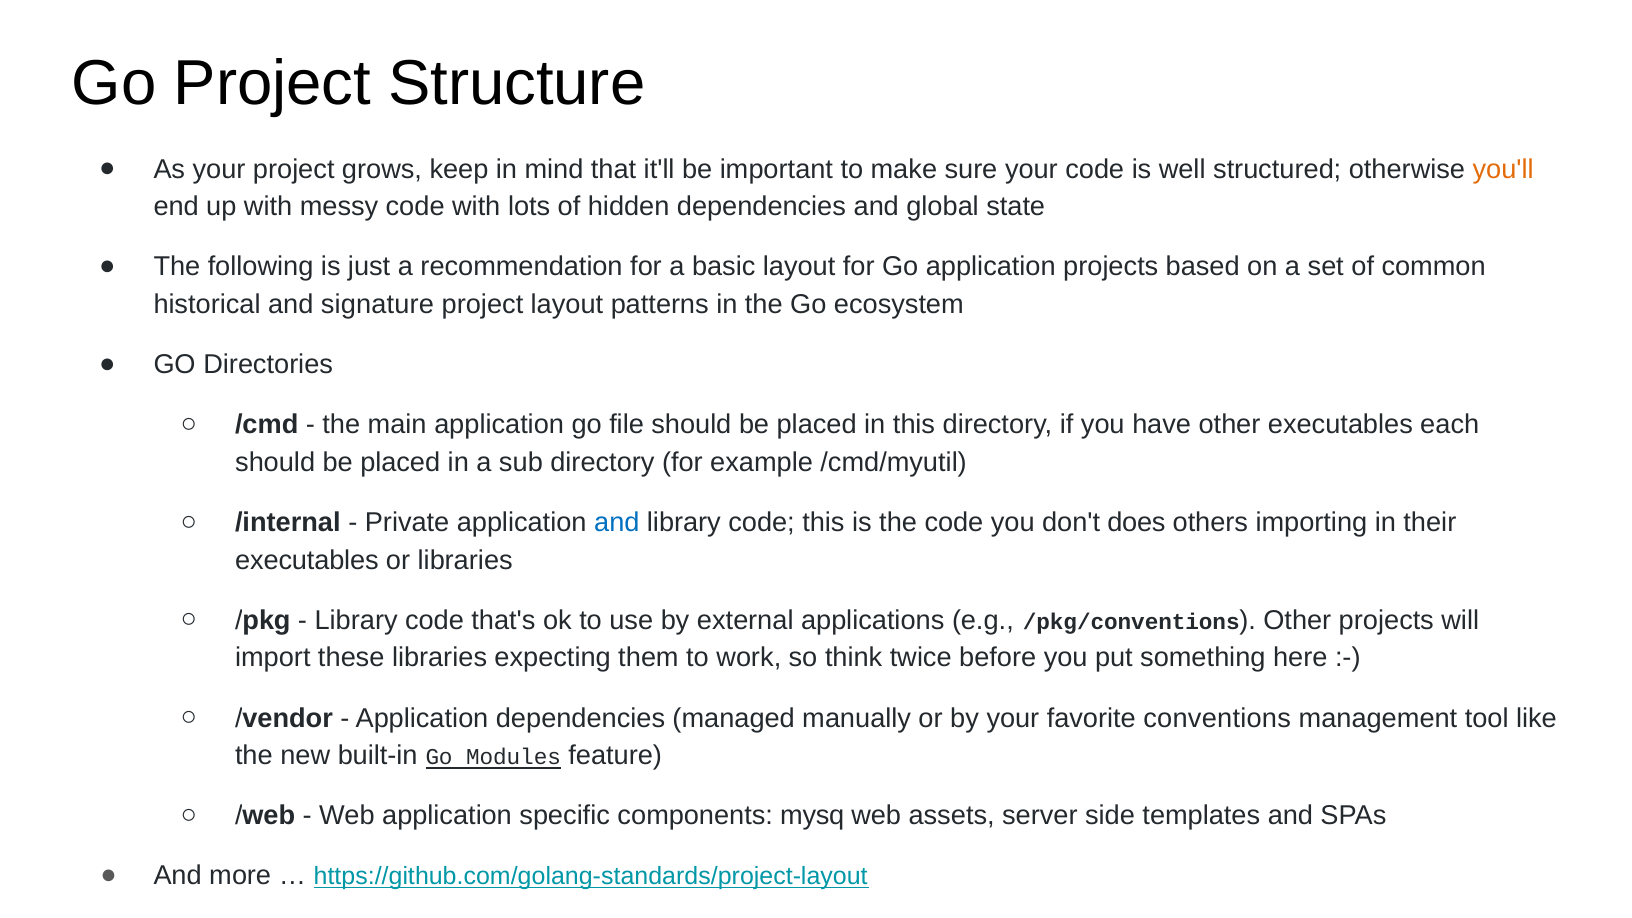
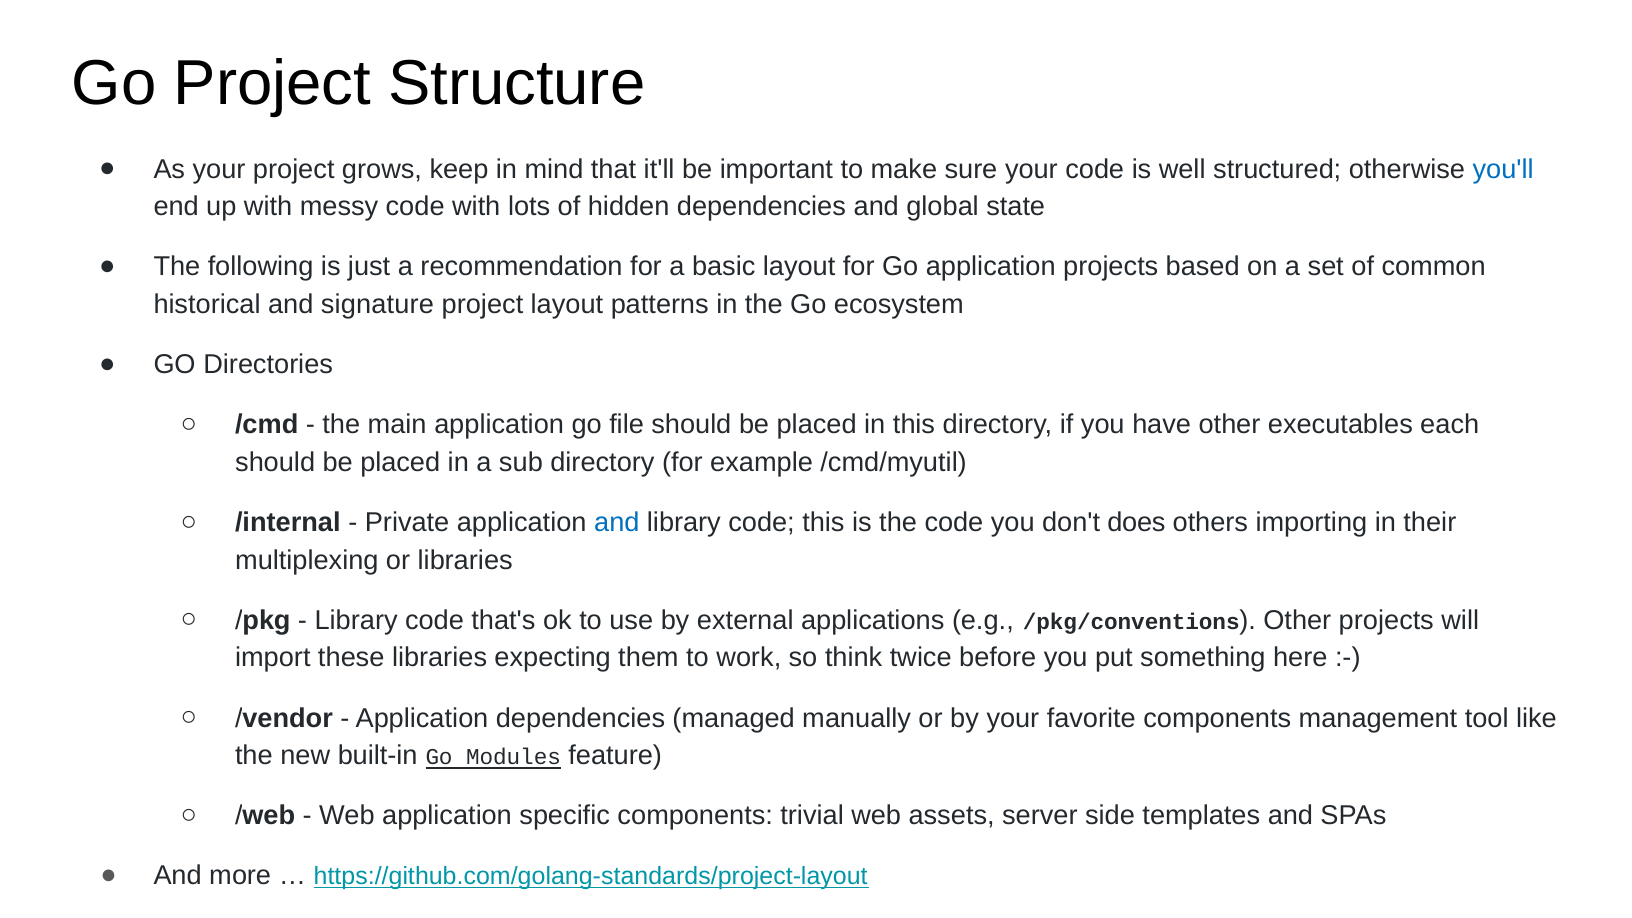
you'll colour: orange -> blue (1503, 169)
executables: executables -> multiplexing (307, 560)
favorite conventions: conventions -> components (1217, 718)
mysq: mysq -> trivial (812, 816)
